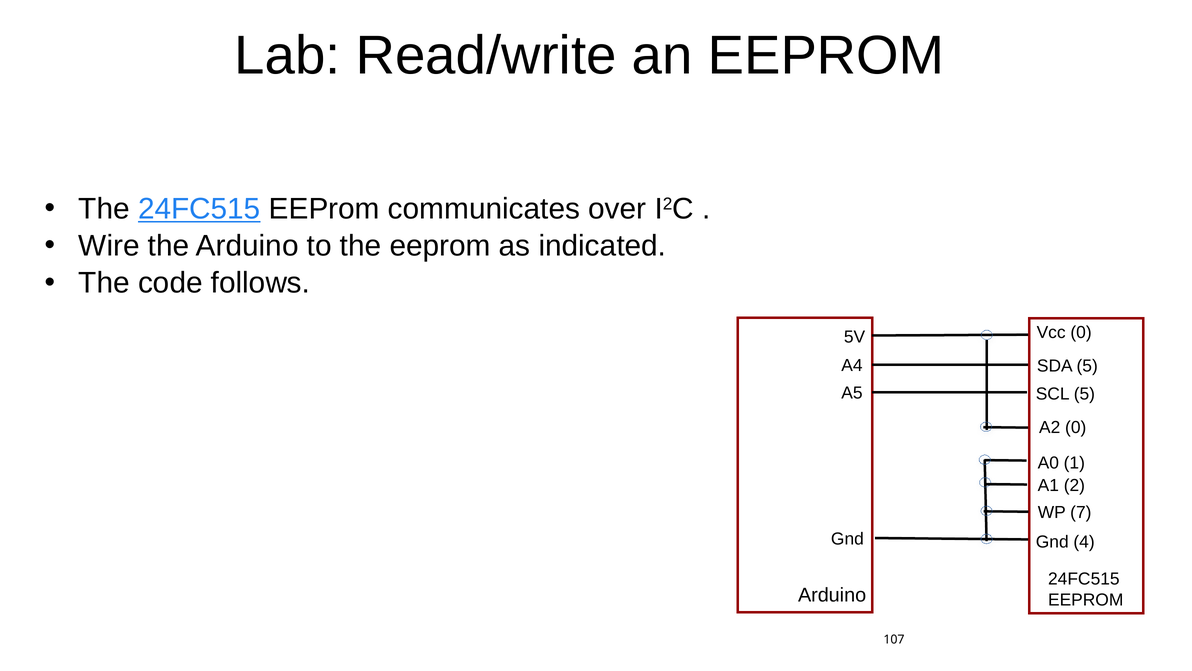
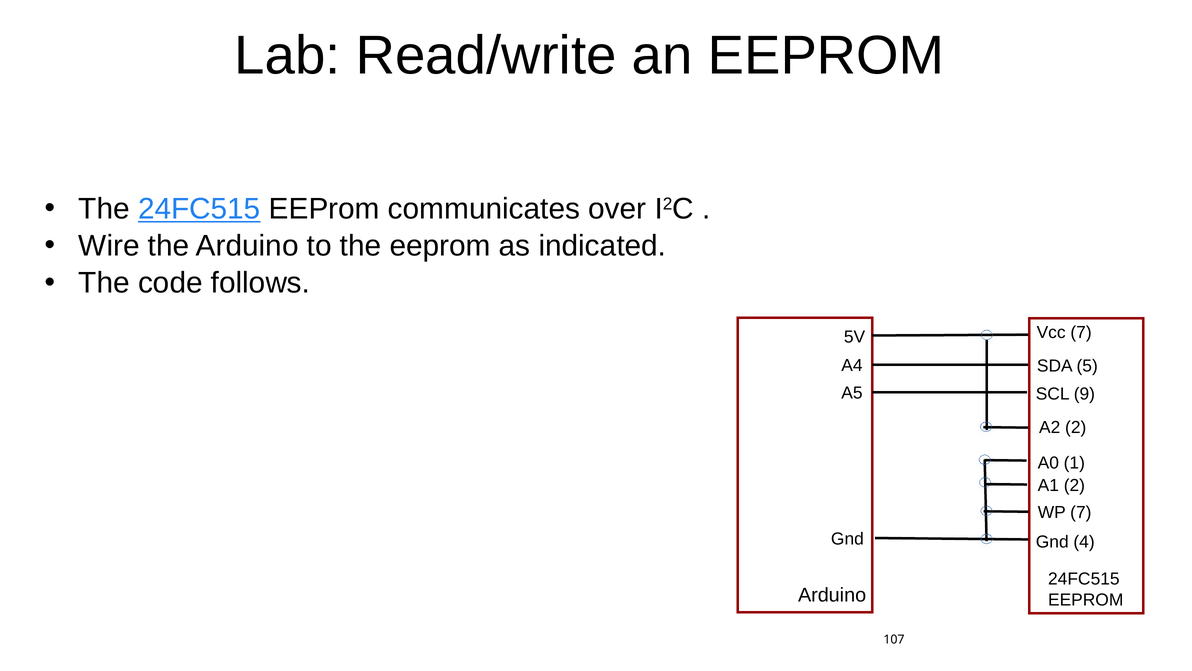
Vcc 0: 0 -> 7 (1081, 332)
SCL 5: 5 -> 9 (1084, 393)
A2 0: 0 -> 2 (1076, 427)
